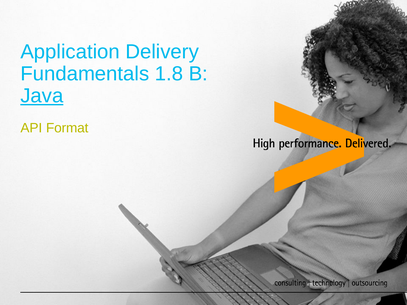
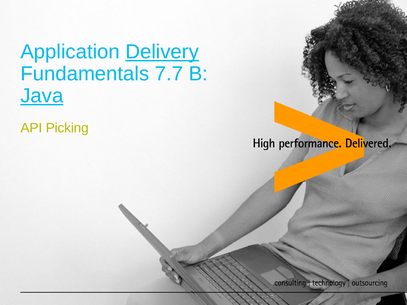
Delivery underline: none -> present (162, 52)
1.8: 1.8 -> 7.7 (169, 74)
Format: Format -> Picking (67, 128)
